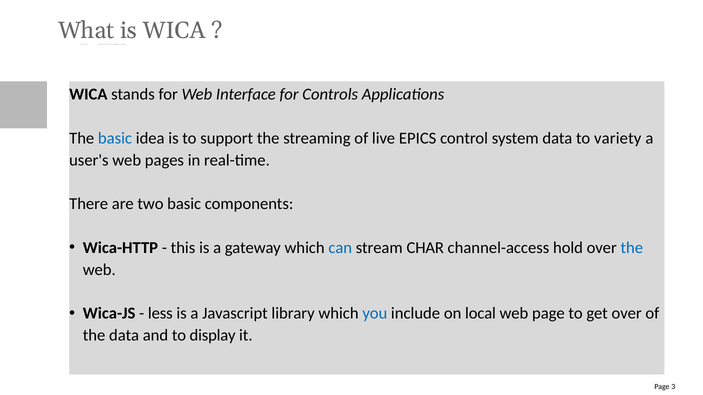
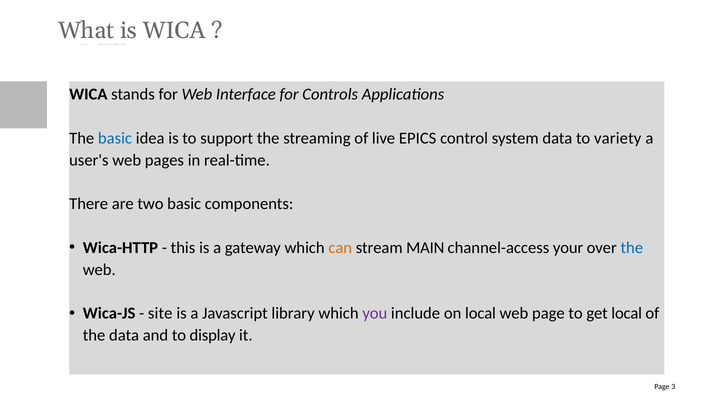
can colour: blue -> orange (340, 248)
CHAR: CHAR -> MAIN (425, 248)
hold: hold -> your (568, 248)
less: less -> site (160, 314)
you colour: blue -> purple (375, 314)
get over: over -> local (627, 314)
